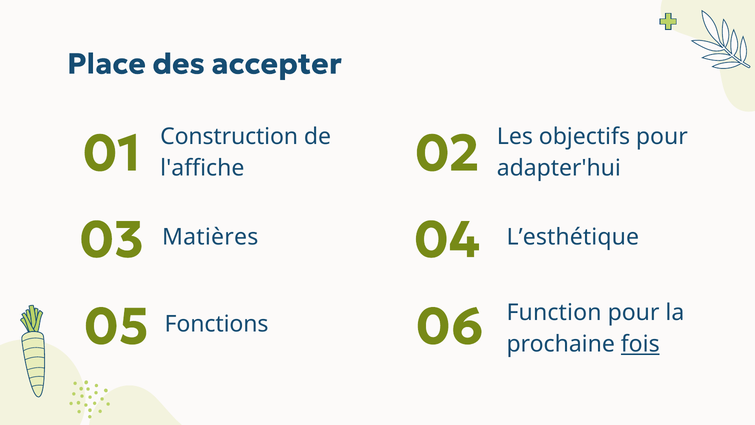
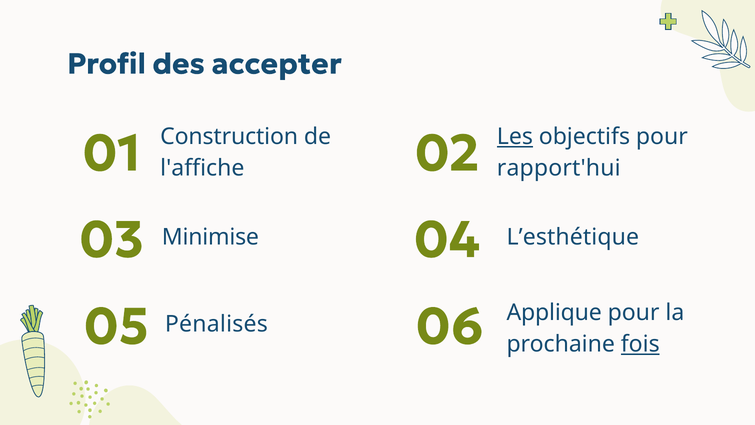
Place: Place -> Profil (107, 64)
adapter'hui: adapter'hui -> rapport'hui (559, 168)
Les underline: none -> present (515, 137)
Matières: Matières -> Minimise (210, 237)
Fonctions: Fonctions -> Pénalisés (216, 324)
Function: Function -> Applique (554, 312)
